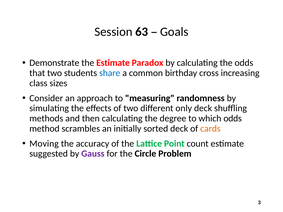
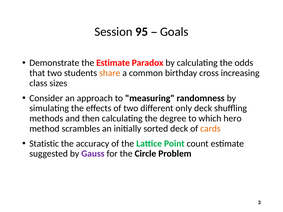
63: 63 -> 95 (142, 32)
share colour: blue -> orange (110, 73)
which odds: odds -> hero (233, 119)
Moving: Moving -> Statistic (44, 144)
